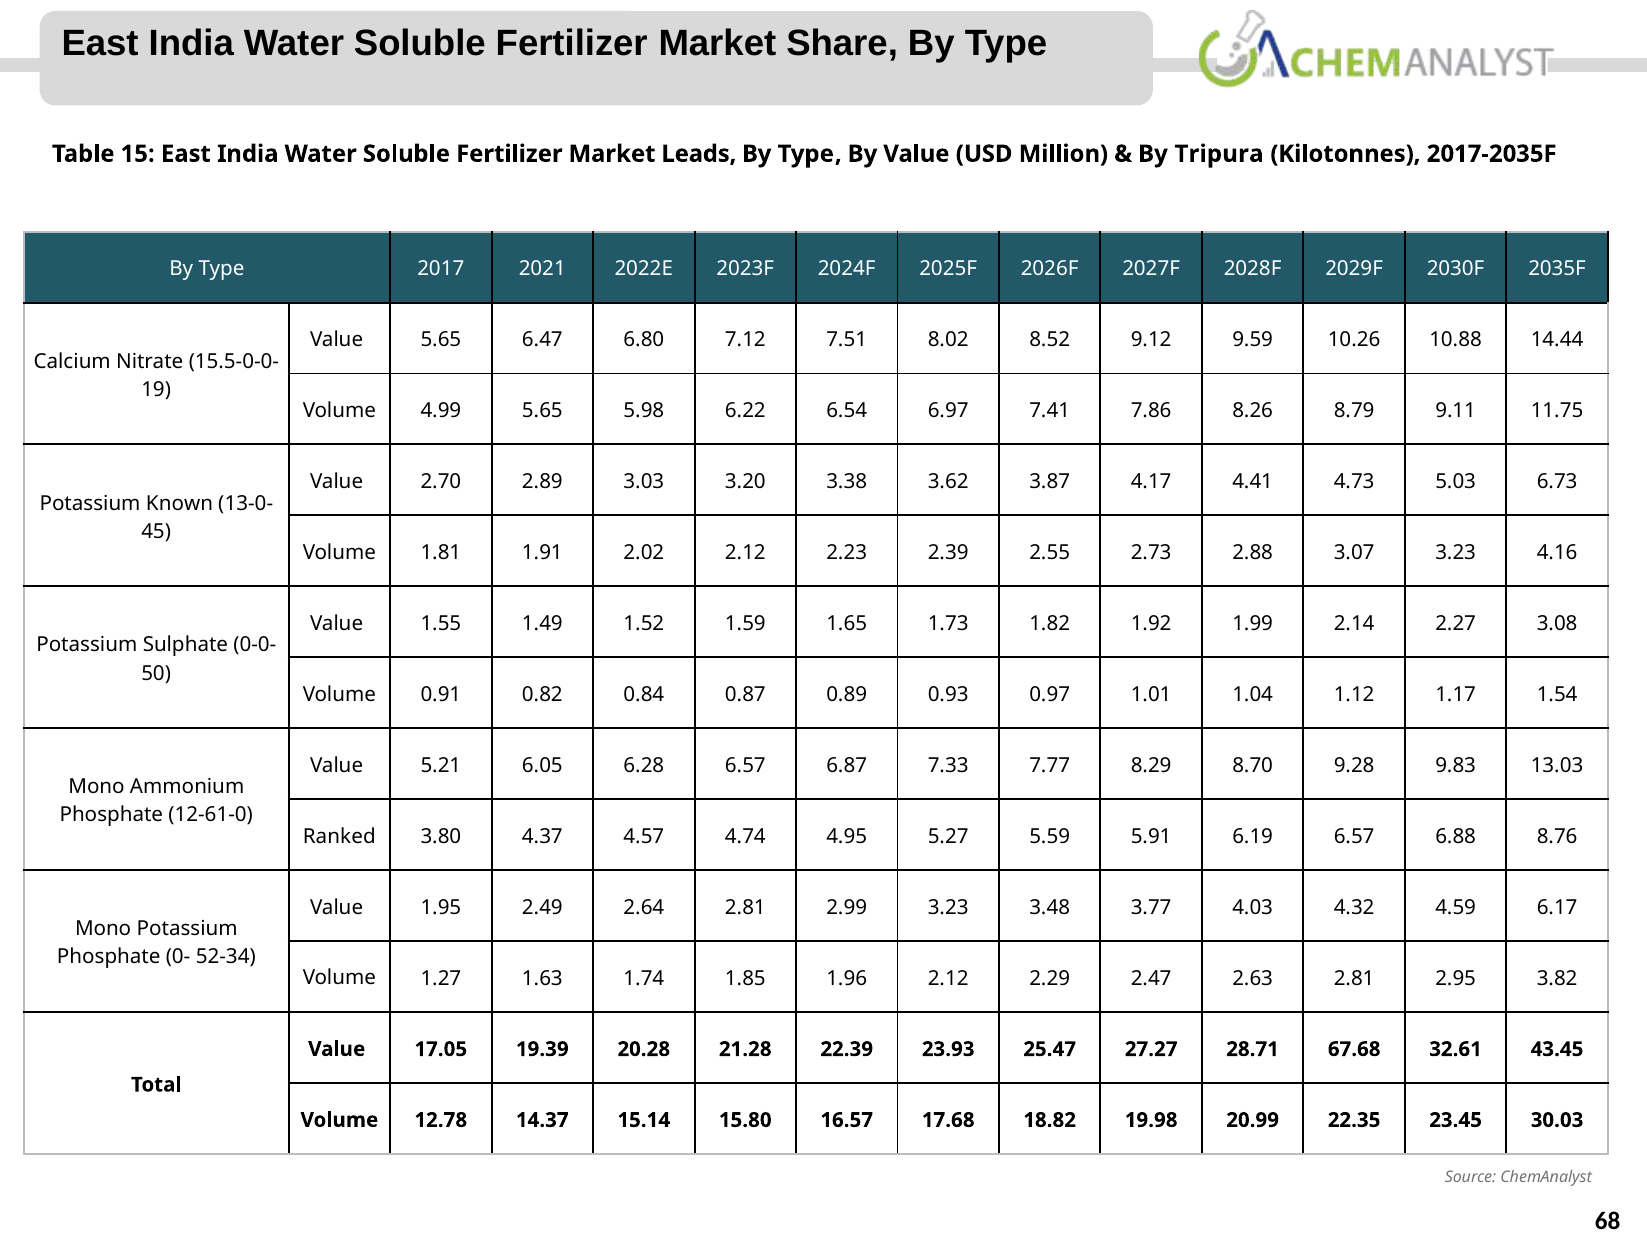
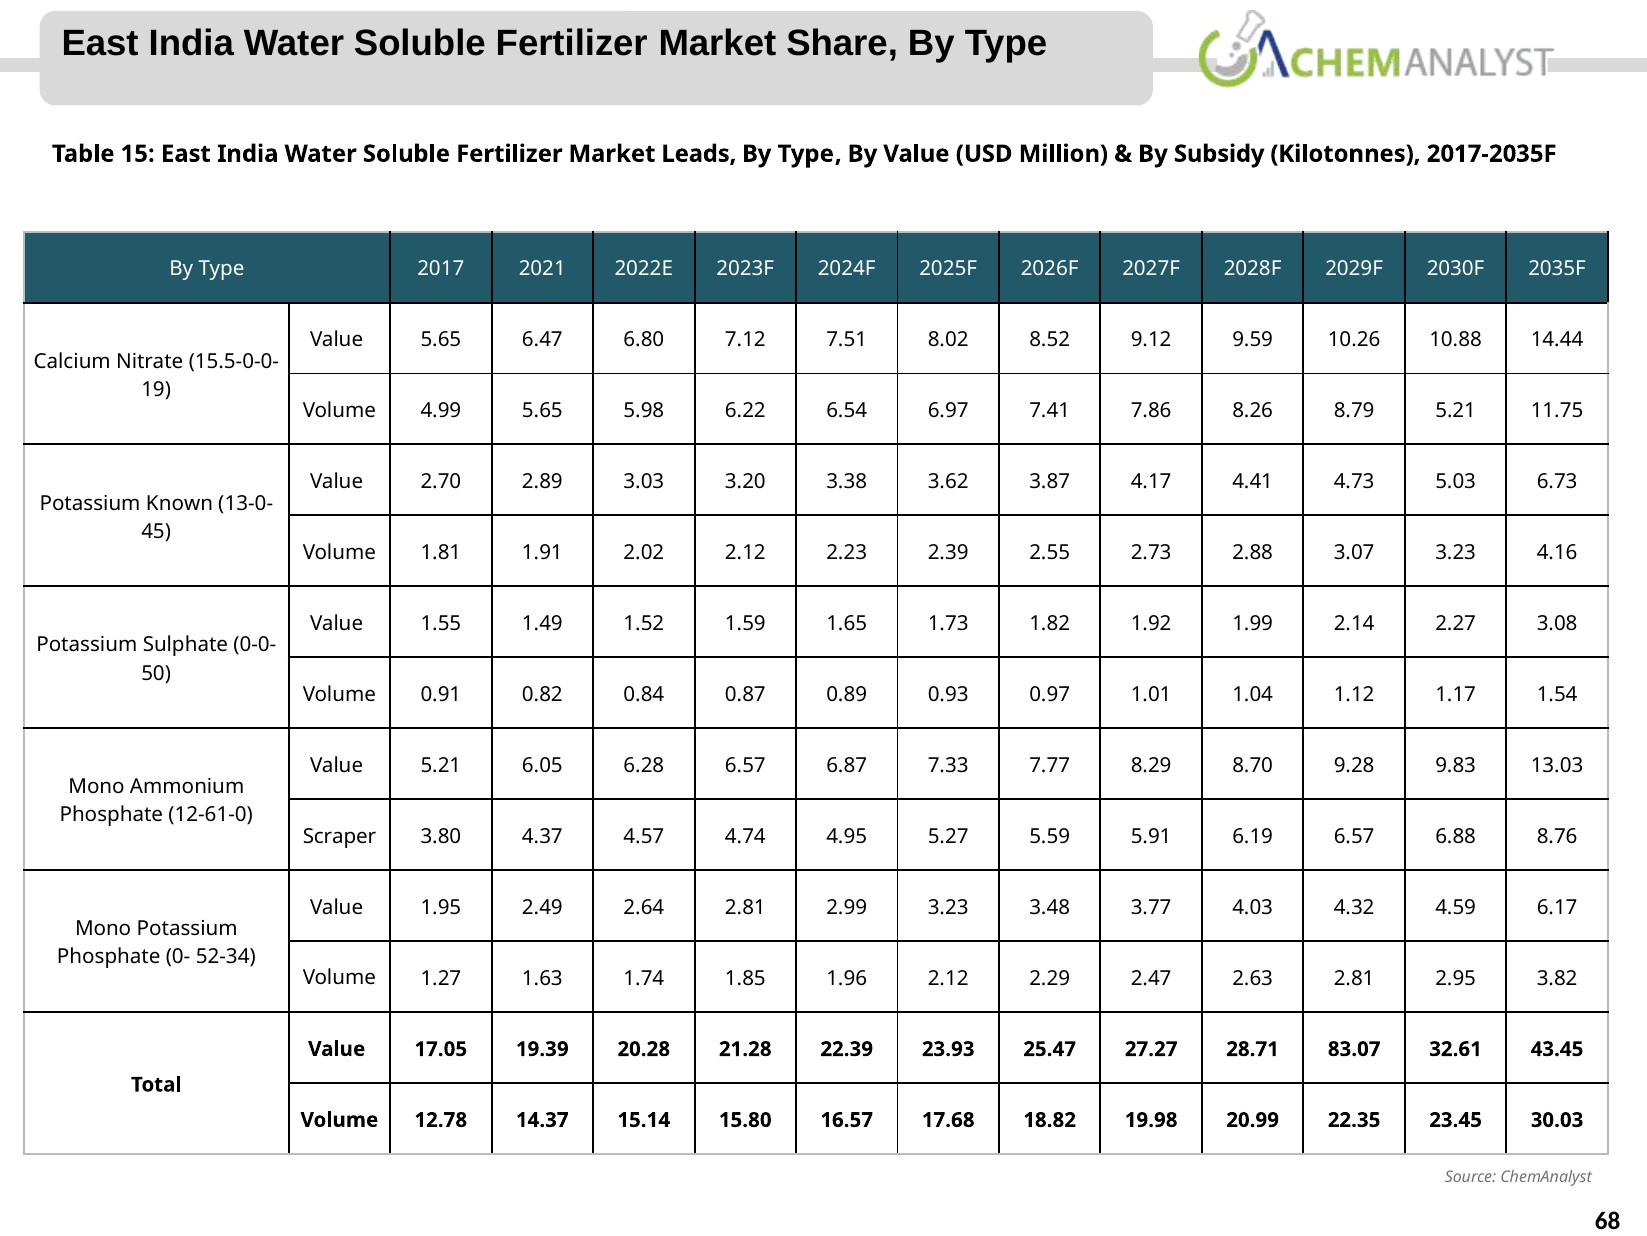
Tripura: Tripura -> Subsidy (1219, 154)
8.79 9.11: 9.11 -> 5.21 (1456, 411)
Ranked: Ranked -> Scraper (339, 836)
67.68: 67.68 -> 83.07 (1354, 1049)
